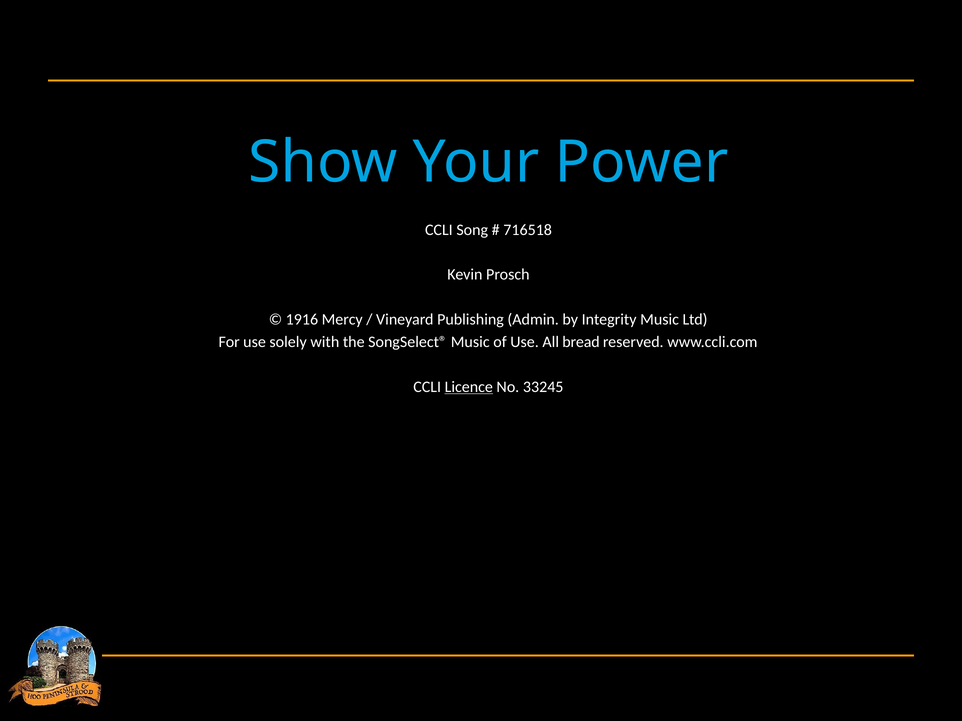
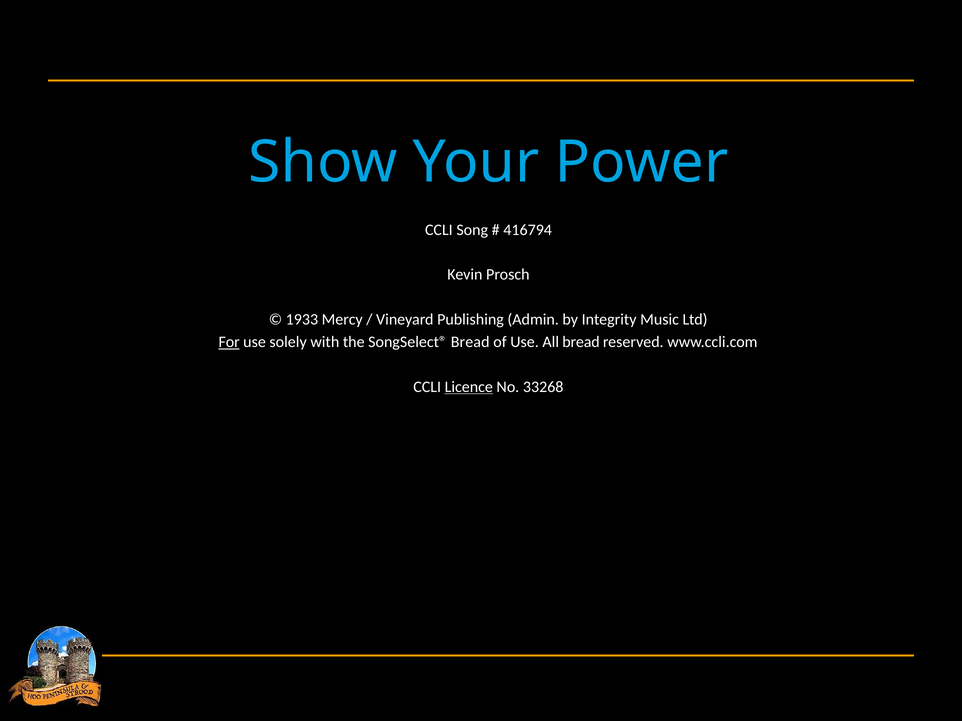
716518: 716518 -> 416794 (528, 230)
1916: 1916 -> 1933 (302, 320)
For underline: none -> present (229, 342)
SongSelect® Music: Music -> Bread (470, 342)
33245: 33245 -> 33268 (543, 387)
